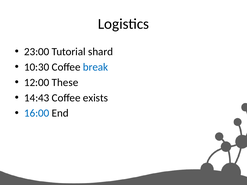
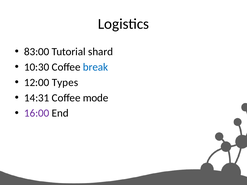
23:00: 23:00 -> 83:00 (37, 52)
These: These -> Types (65, 83)
14:43: 14:43 -> 14:31 (37, 98)
exists: exists -> mode (96, 98)
16:00 colour: blue -> purple (37, 113)
